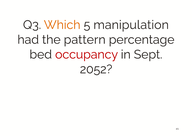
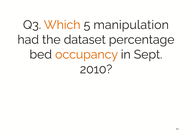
pattern: pattern -> dataset (85, 40)
occupancy colour: red -> orange (87, 54)
2052: 2052 -> 2010 (96, 69)
